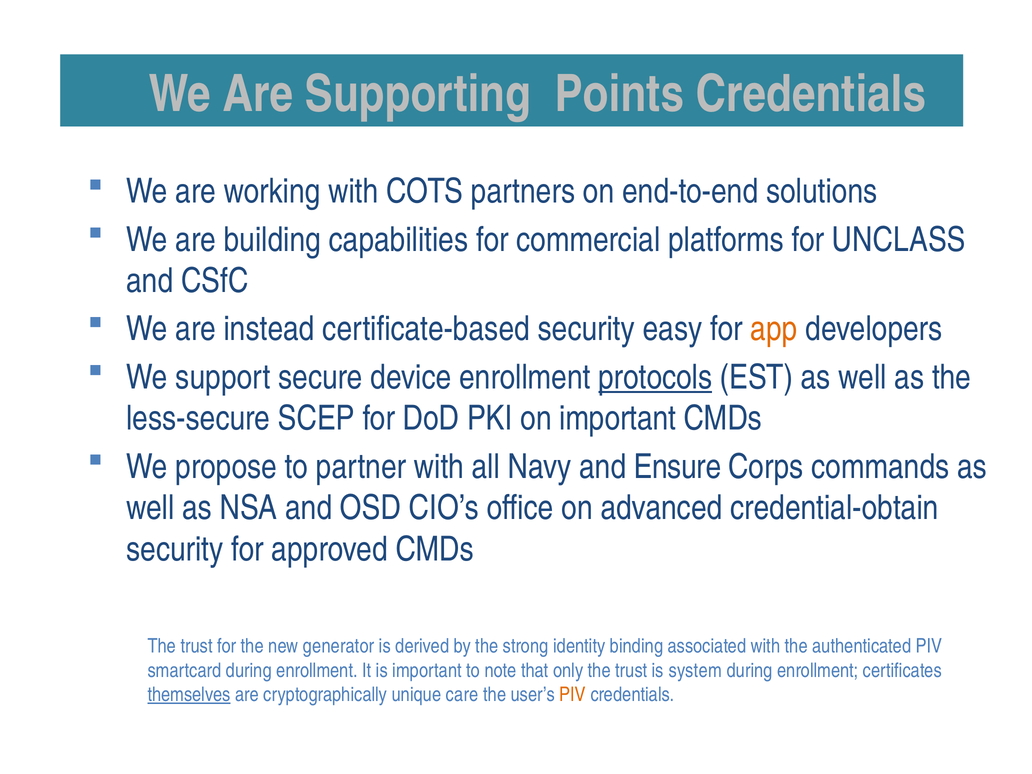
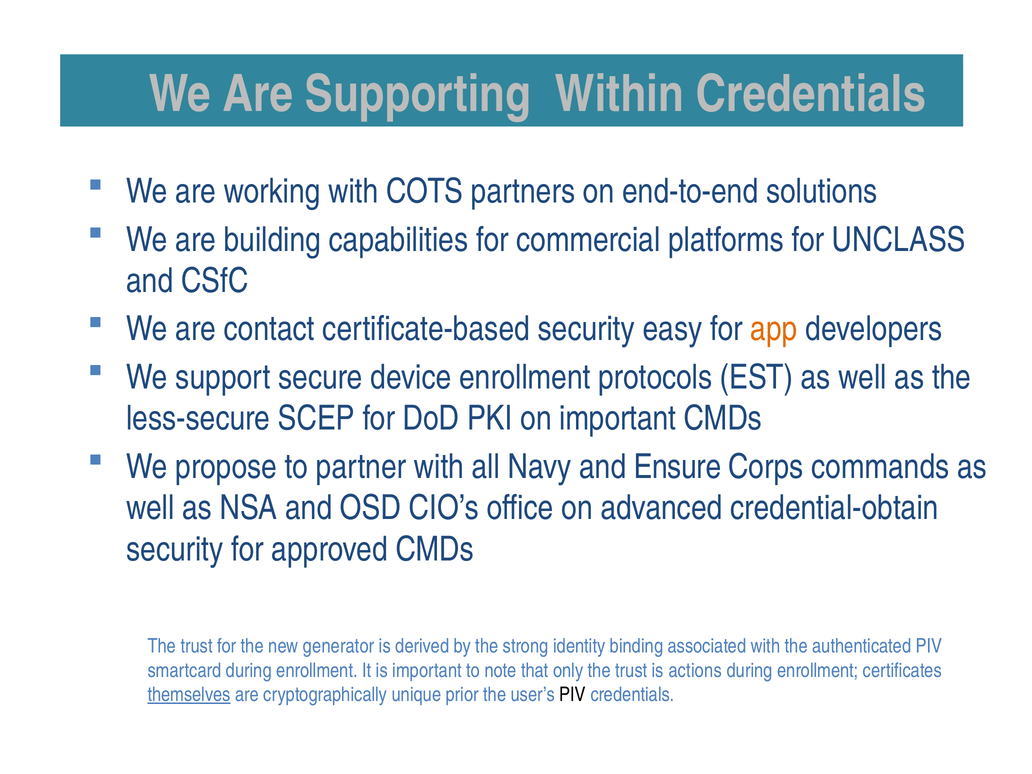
Points: Points -> Within (619, 94)
instead: instead -> contact (269, 329)
protocols underline: present -> none (655, 377)
system: system -> actions (695, 670)
care: care -> prior (462, 695)
PIV colour: orange -> black (573, 695)
